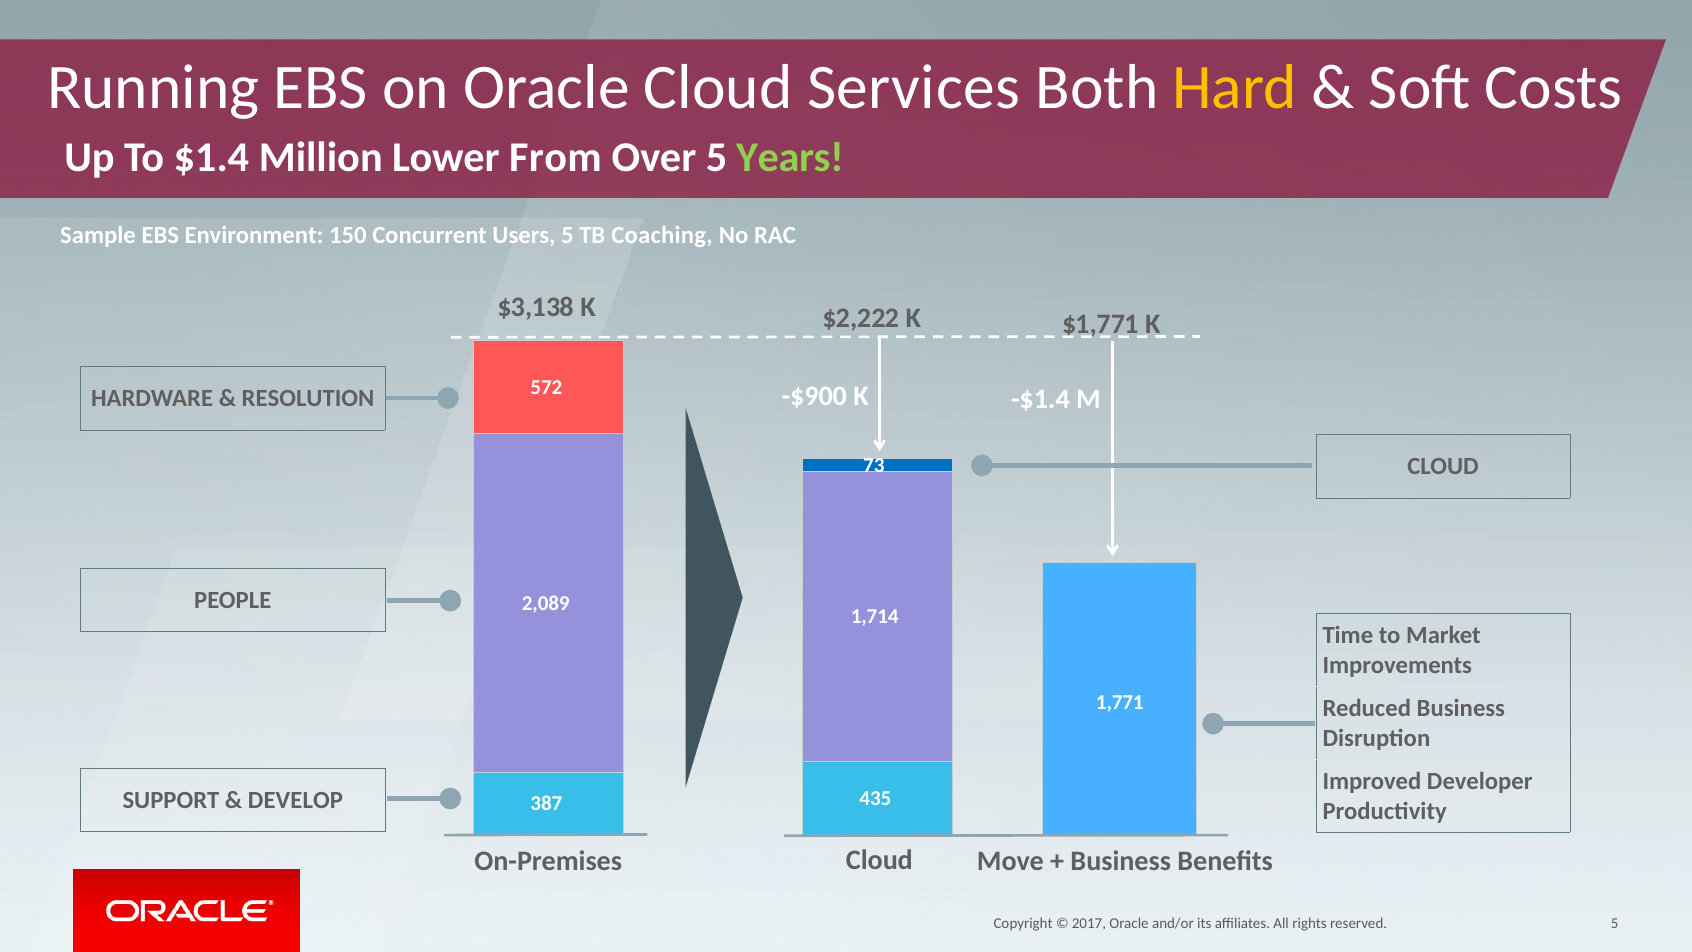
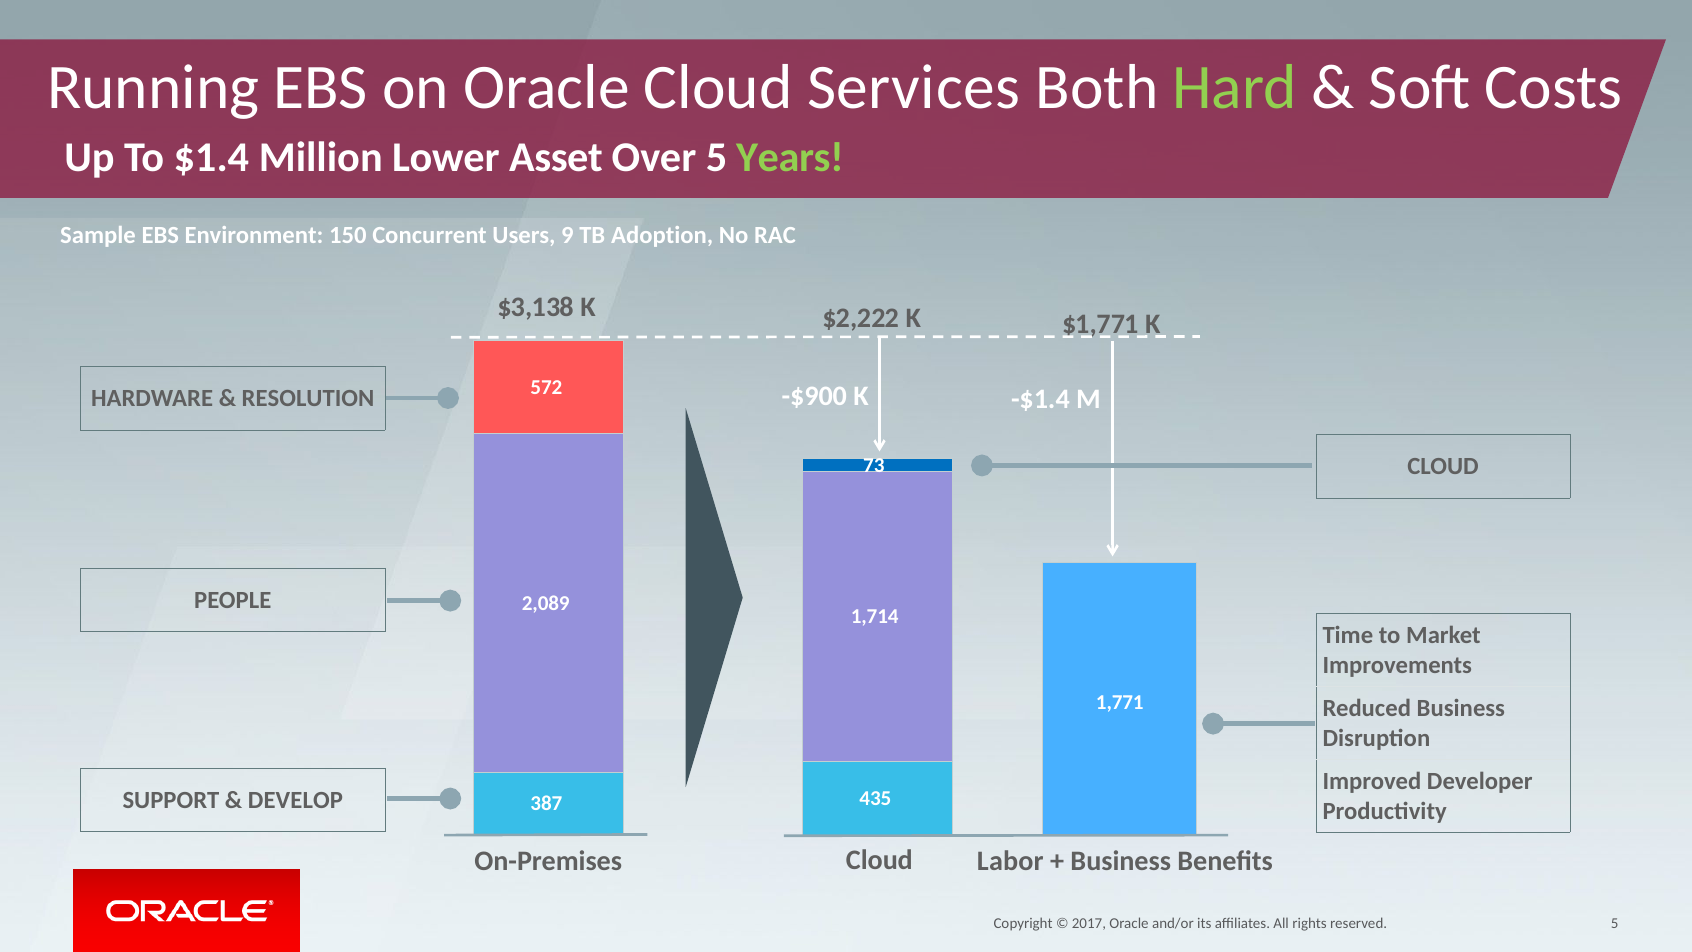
Hard colour: yellow -> light green (1235, 87)
From: From -> Asset (556, 158)
Users 5: 5 -> 9 (567, 235)
Coaching: Coaching -> Adoption (662, 235)
Move: Move -> Labor (1010, 861)
